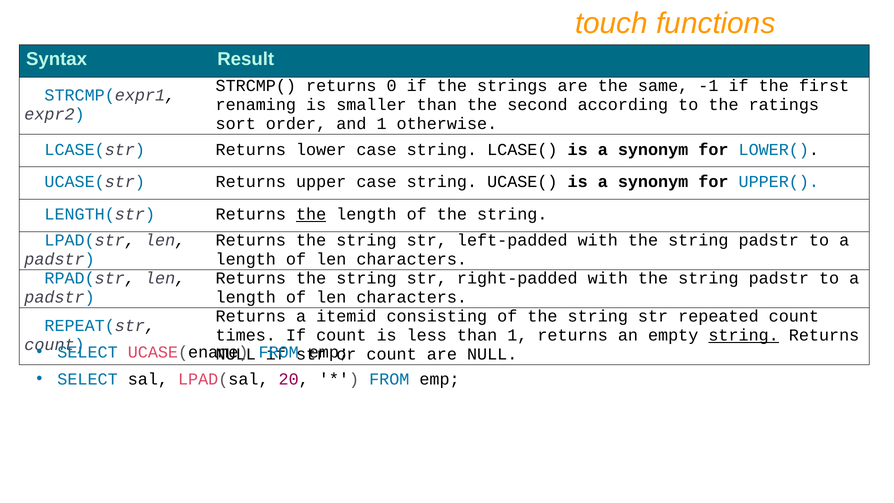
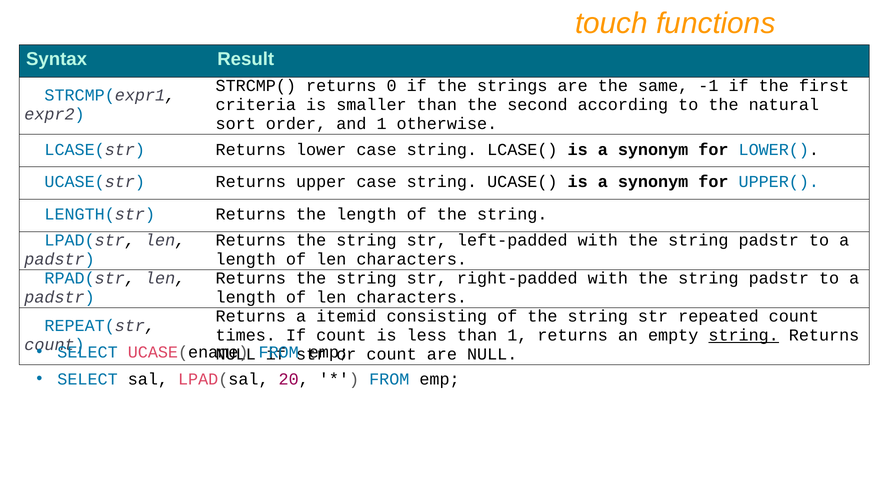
renaming: renaming -> criteria (256, 105)
ratings: ratings -> natural (784, 105)
the underline: present -> none (311, 214)
